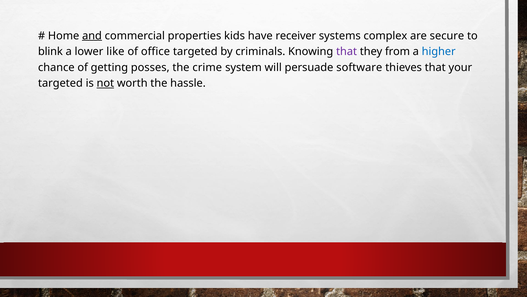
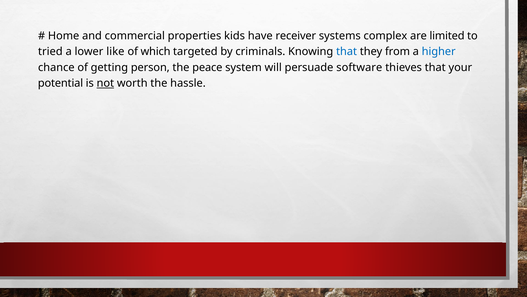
and underline: present -> none (92, 36)
secure: secure -> limited (447, 36)
blink: blink -> tried (50, 51)
office: office -> which (156, 51)
that colour: purple -> blue (347, 51)
posses: posses -> person (150, 67)
crime: crime -> peace (207, 67)
targeted: targeted -> potential (60, 83)
